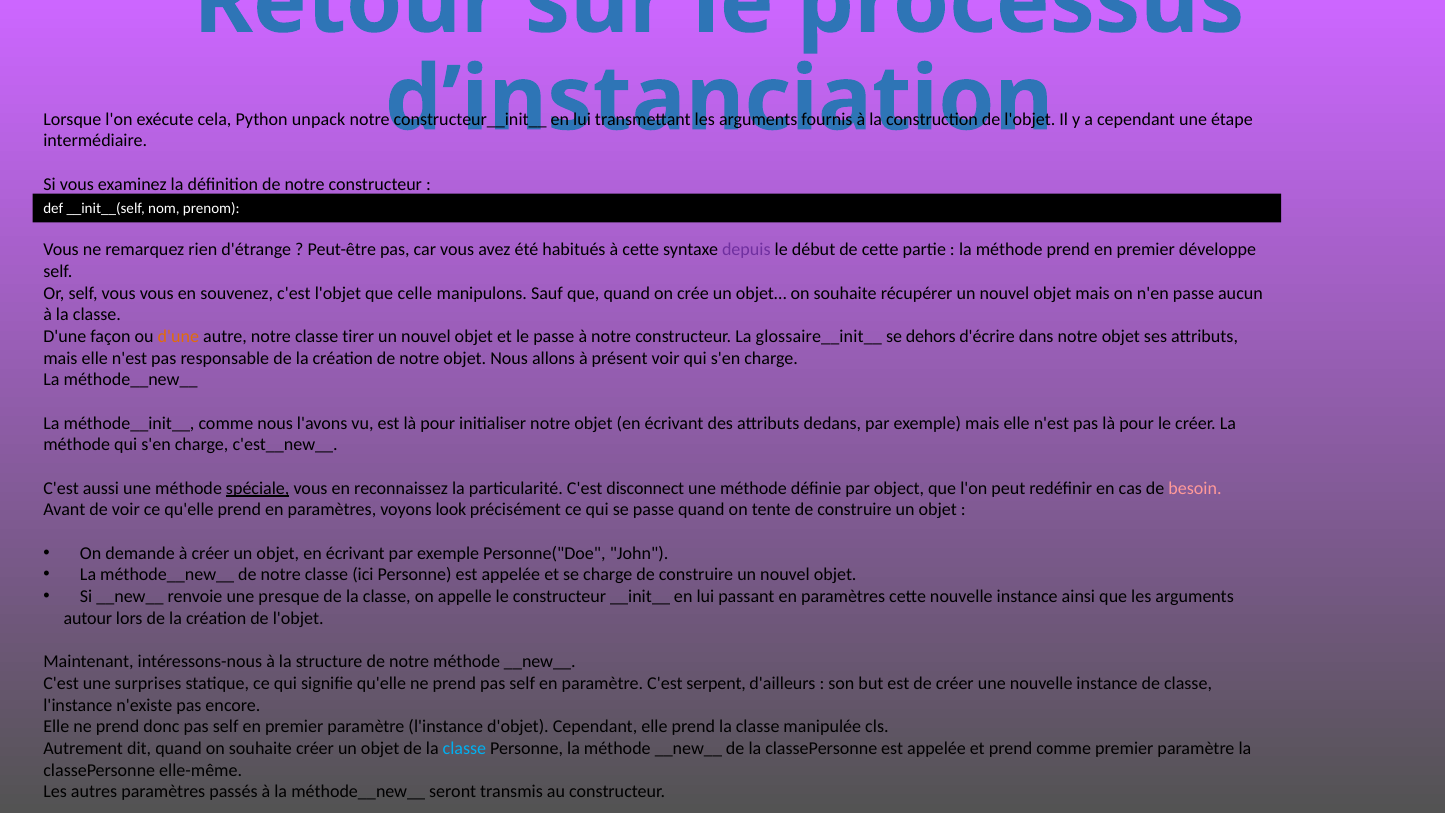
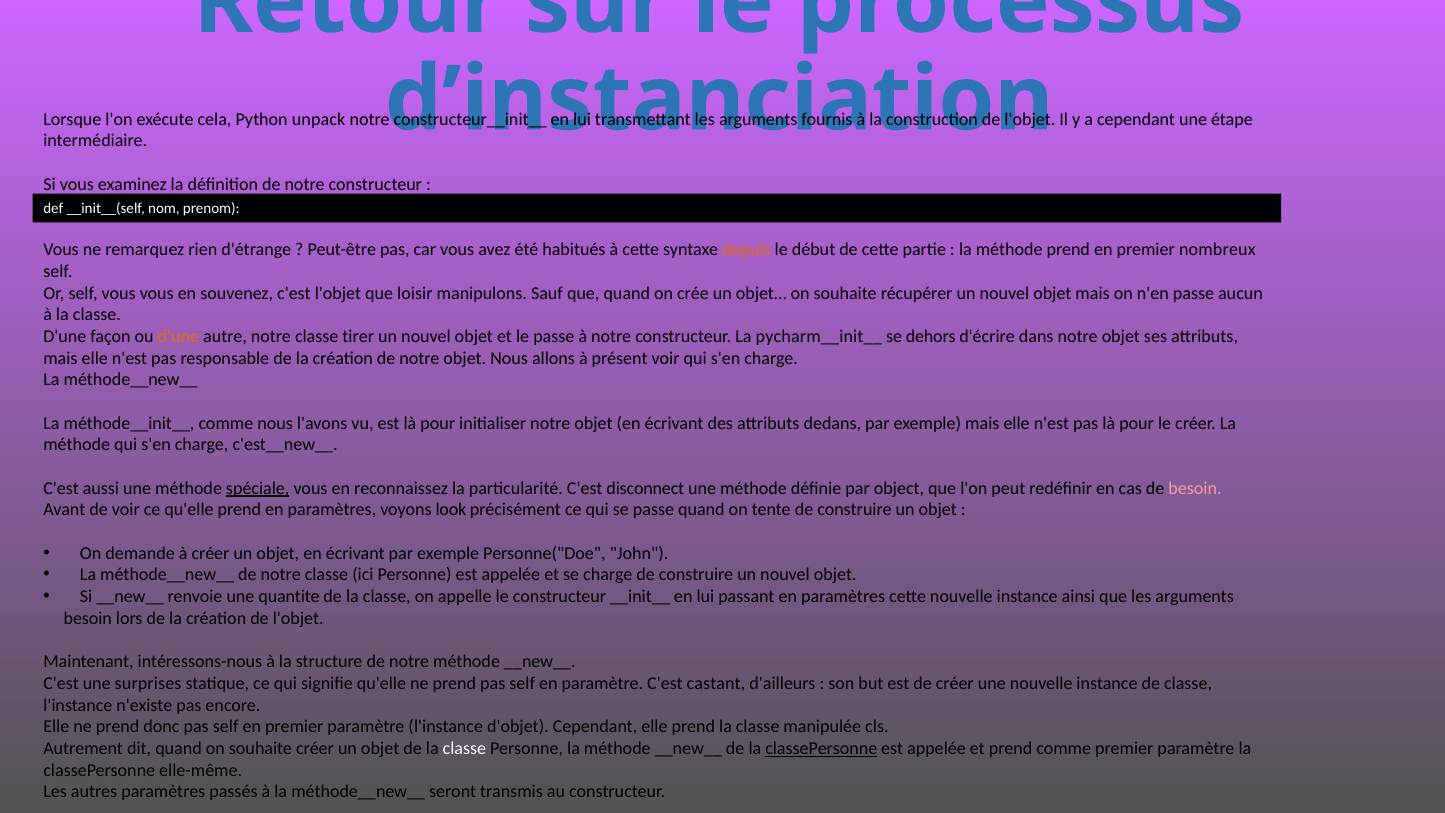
depuis colour: purple -> orange (746, 250)
développe: développe -> nombreux (1217, 250)
celle: celle -> loisir (415, 293)
glossaire__init__: glossaire__init__ -> pycharm__init__ (819, 336)
presque: presque -> quantite (289, 597)
autour: autour -> besoin (88, 618)
serpent: serpent -> castant (716, 683)
classe colour: light blue -> white (464, 748)
classePersonne underline: none -> present (821, 748)
